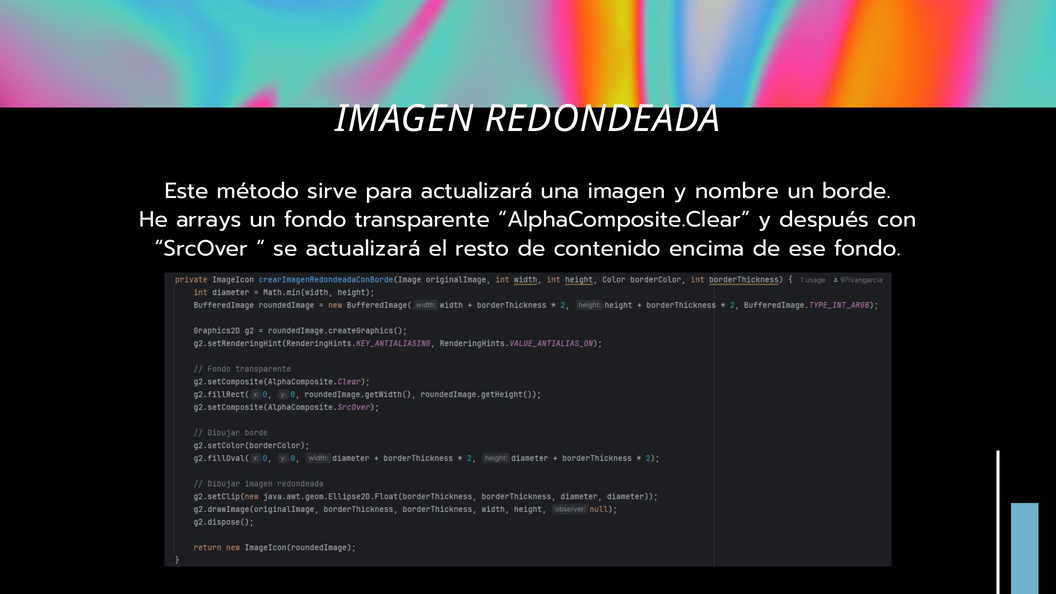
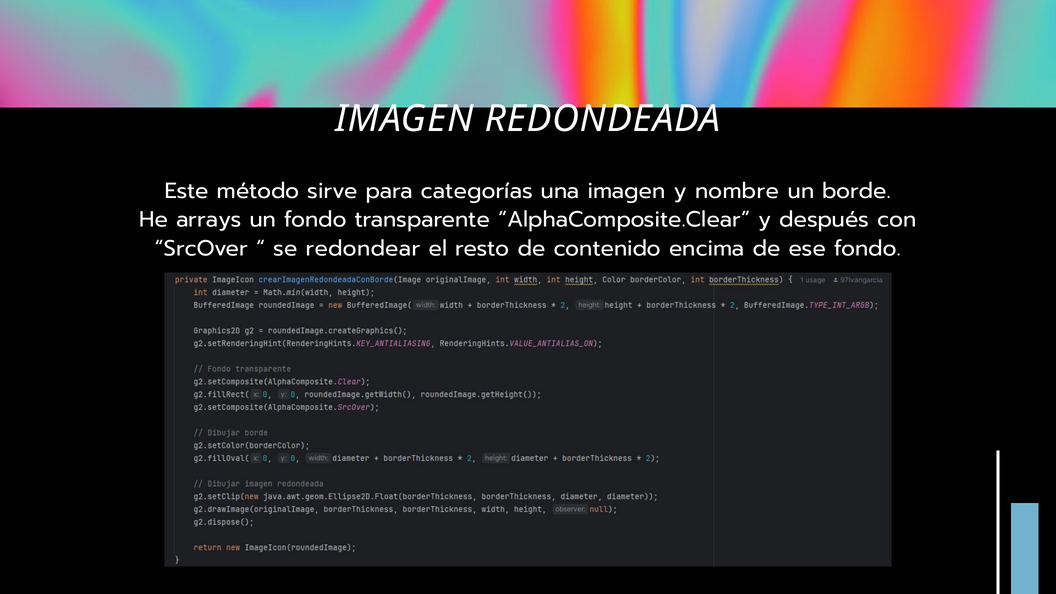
para actualizará: actualizará -> categorías (477, 191)
se actualizará: actualizará -> redondear (363, 248)
